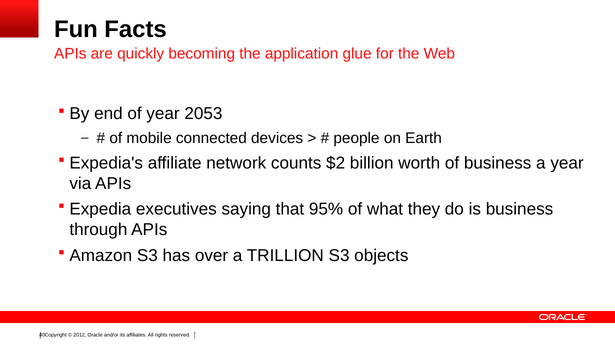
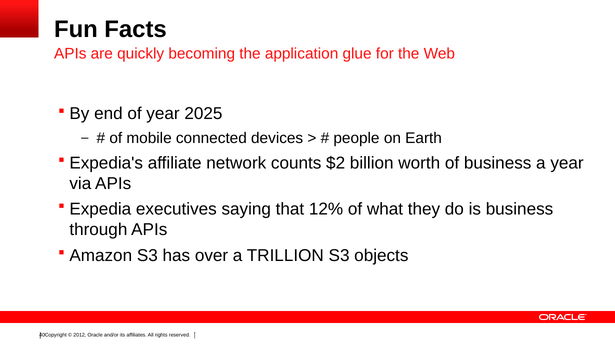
2053: 2053 -> 2025 (203, 114)
95%: 95% -> 12% (326, 209)
